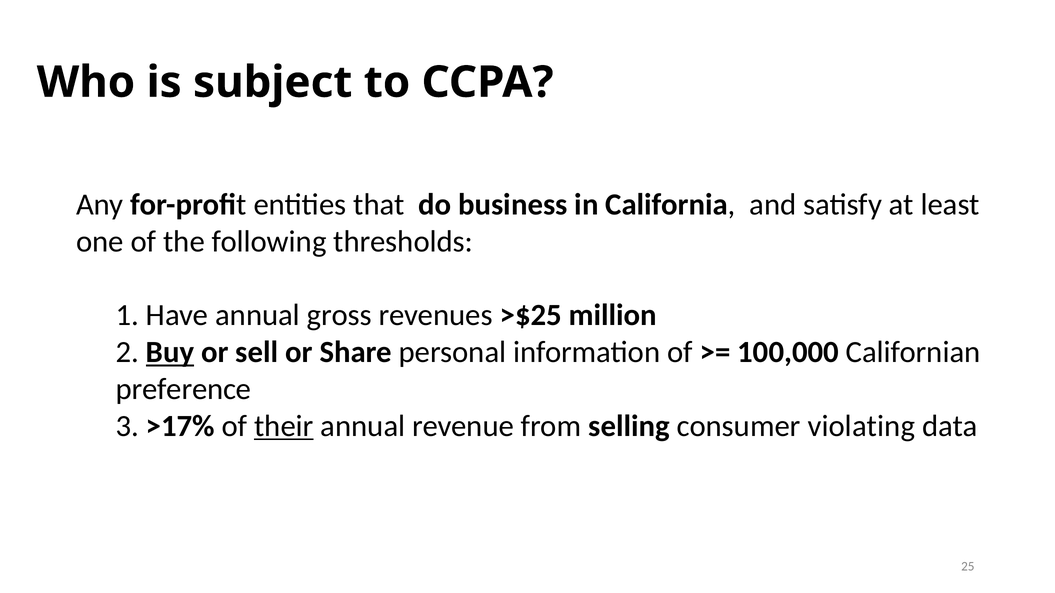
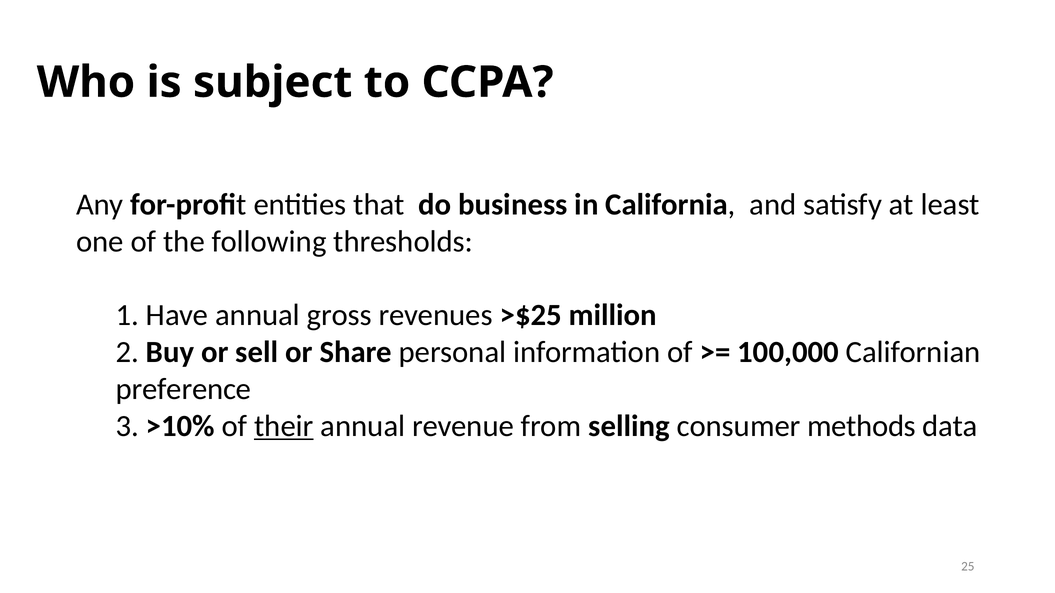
Buy underline: present -> none (170, 353)
>17%: >17% -> >10% (180, 426)
violating: violating -> methods (862, 426)
